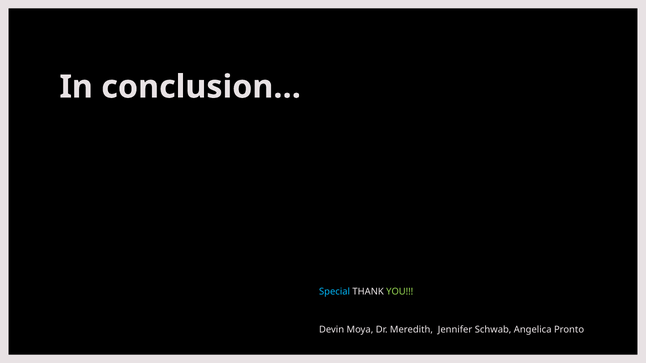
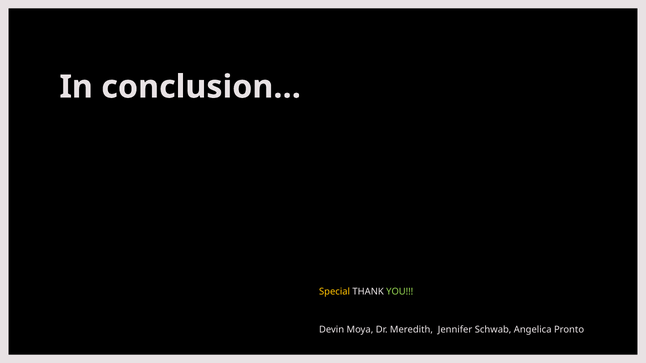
Special colour: light blue -> yellow (335, 292)
